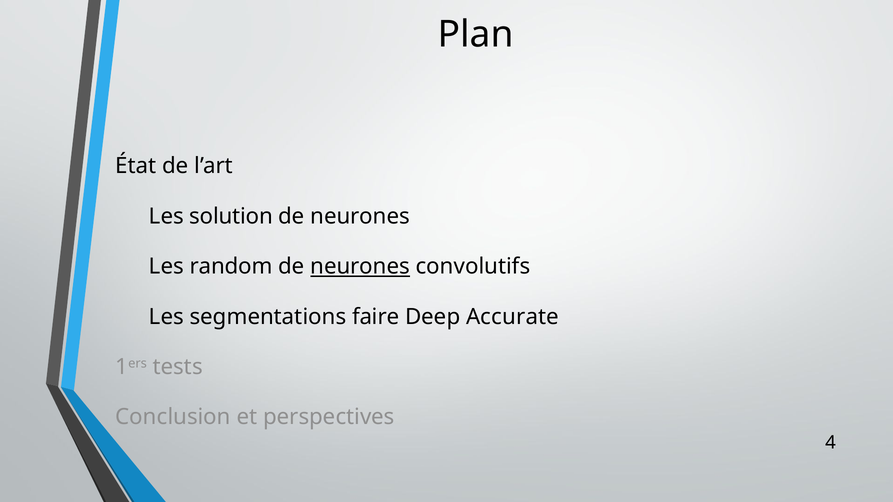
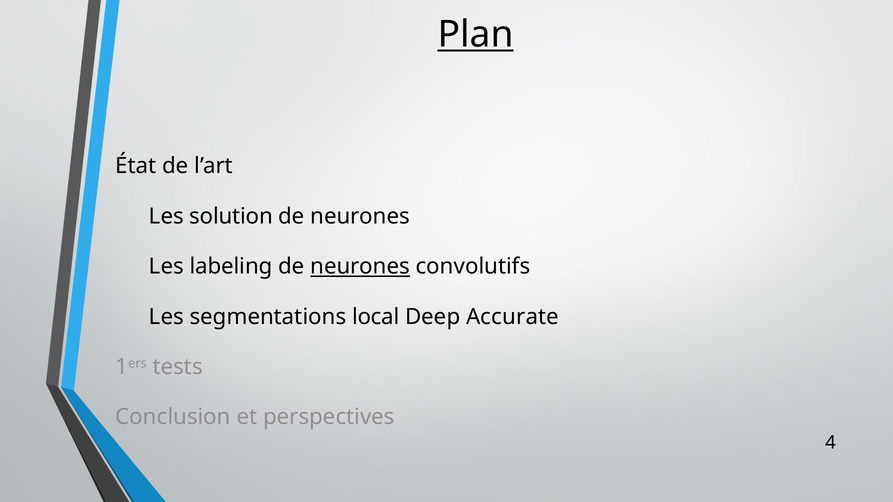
Plan underline: none -> present (476, 35)
random: random -> labeling (231, 267)
faire: faire -> local (376, 317)
